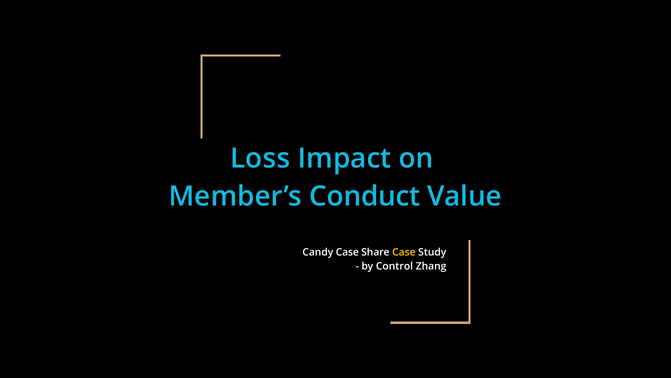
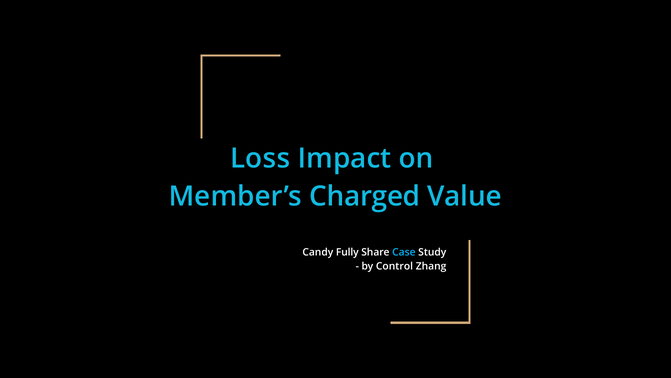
Conduct: Conduct -> Charged (365, 196)
Candy Case: Case -> Fully (347, 252)
Case colour: yellow -> light blue (404, 252)
